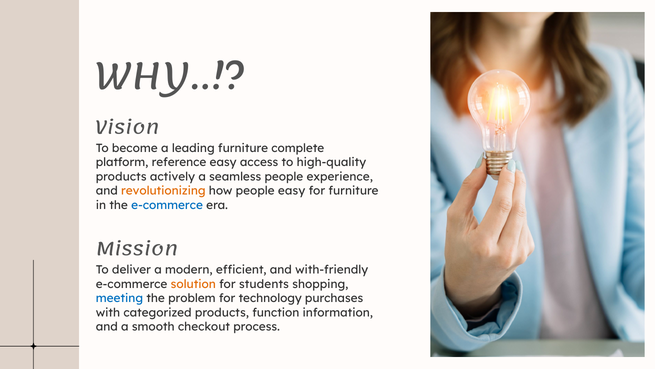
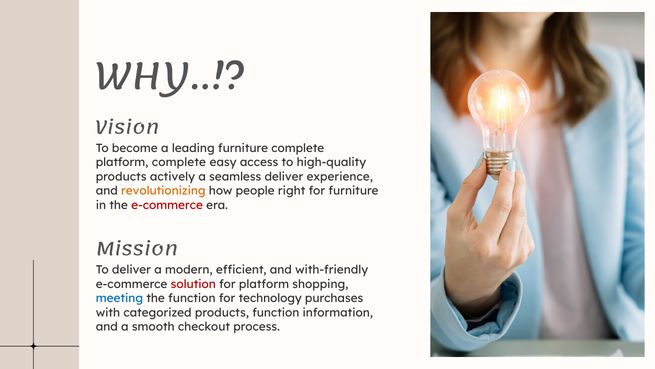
platform reference: reference -> complete (179, 162)
seamless people: people -> deliver (284, 177)
people easy: easy -> right (292, 191)
e-commerce colour: blue -> red (167, 205)
solution colour: orange -> red (193, 284)
for students: students -> platform (264, 284)
the problem: problem -> function (192, 298)
